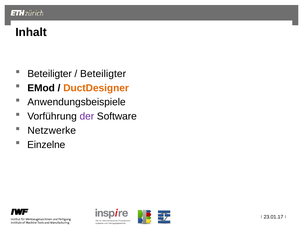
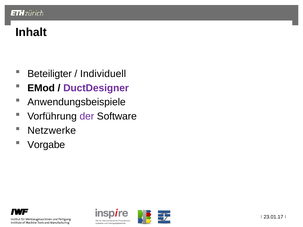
Beteiligter: Beteiligter -> Individuell (103, 74)
DuctDesigner colour: orange -> purple (96, 88)
Einzelne: Einzelne -> Vorgabe (46, 145)
